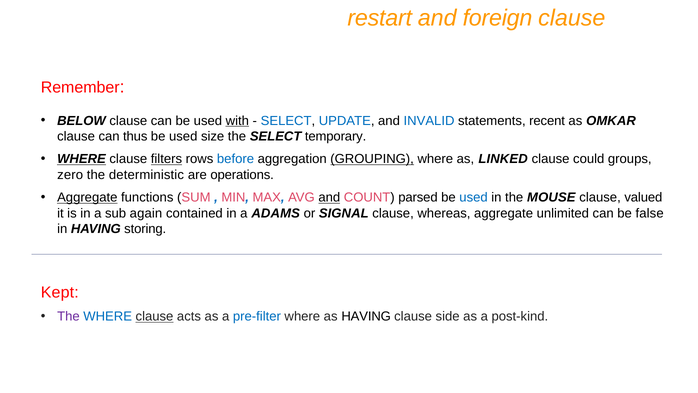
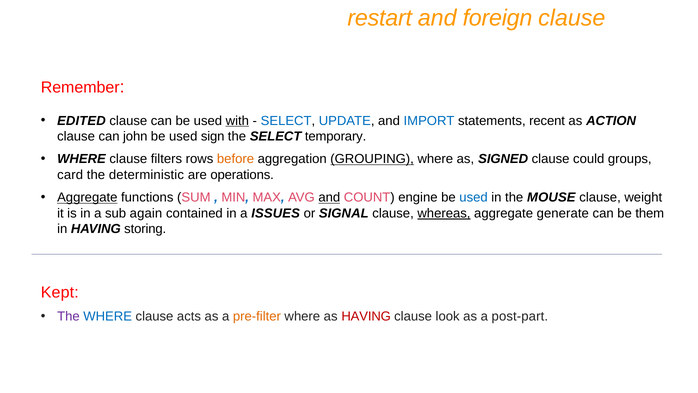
BELOW: BELOW -> EDITED (81, 121)
INVALID: INVALID -> IMPORT (429, 121)
OMKAR: OMKAR -> ACTION (611, 121)
thus: thus -> john (135, 136)
size: size -> sign (213, 136)
WHERE underline: present -> none (81, 159)
filters underline: present -> none (166, 159)
before colour: blue -> orange (235, 159)
LINKED: LINKED -> SIGNED (503, 159)
zero: zero -> card (70, 175)
parsed: parsed -> engine (418, 197)
valued: valued -> weight (643, 197)
ADAMS: ADAMS -> ISSUES (276, 213)
whereas underline: none -> present (444, 213)
unlimited: unlimited -> generate (563, 213)
false: false -> them (650, 213)
clause underline: present -> none (154, 316)
pre-filter colour: blue -> orange (257, 316)
HAVING colour: black -> red (366, 316)
side: side -> look (448, 316)
post-kind: post-kind -> post-part (520, 316)
